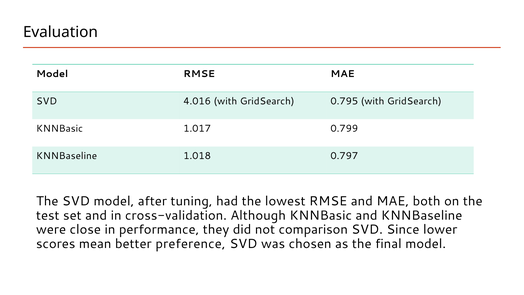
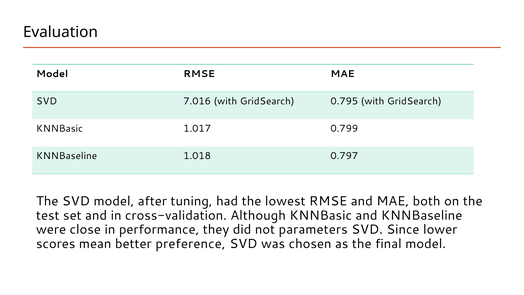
4.016: 4.016 -> 7.016 (197, 101)
comparison: comparison -> parameters (313, 229)
